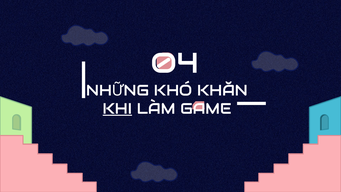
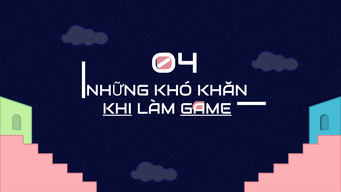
GAME underline: none -> present (206, 109)
